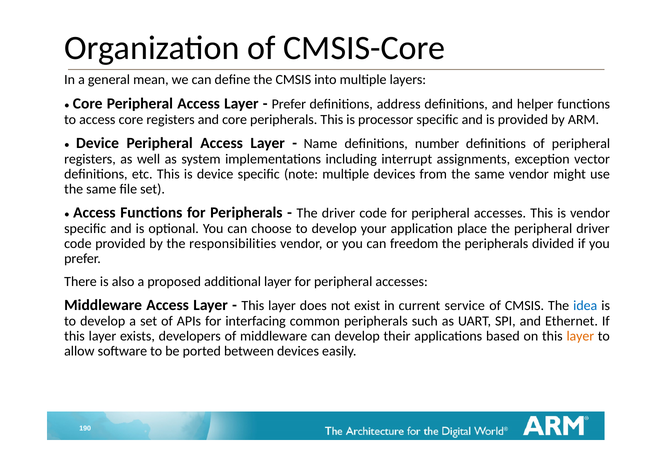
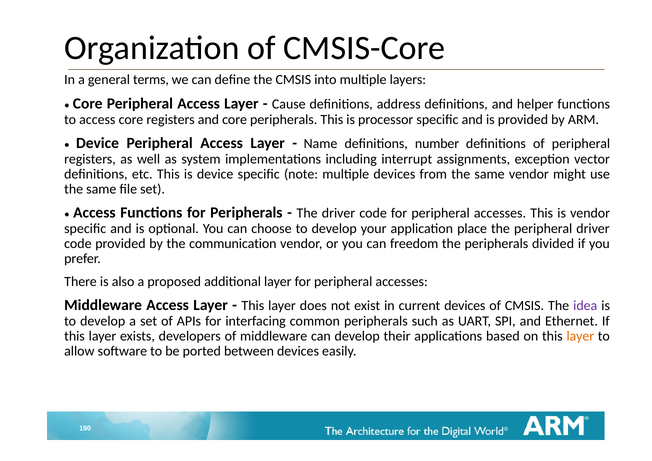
mean: mean -> terms (151, 80)
Prefer: Prefer -> Cause (289, 104)
responsibilities: responsibilities -> communication (233, 244)
current service: service -> devices (465, 306)
idea colour: blue -> purple (585, 306)
